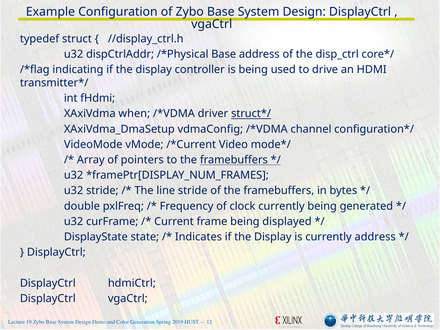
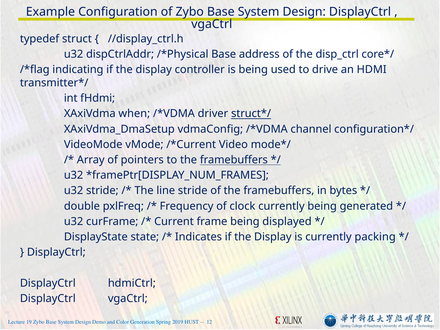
currently address: address -> packing (375, 237)
